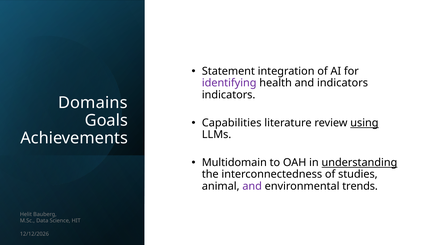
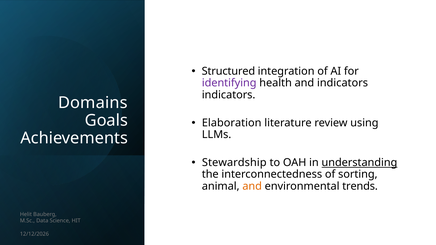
Statement: Statement -> Structured (228, 71)
Capabilities: Capabilities -> Elaboration (232, 123)
using underline: present -> none (364, 123)
Multidomain: Multidomain -> Stewardship (234, 163)
studies: studies -> sorting (358, 175)
and colour: purple -> orange (252, 186)
